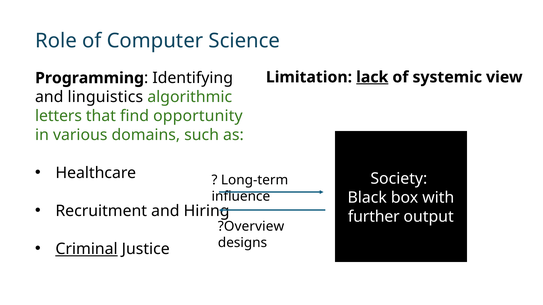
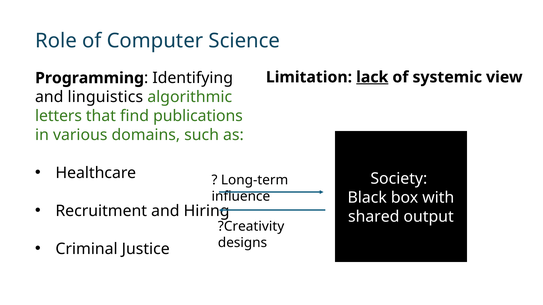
opportunity: opportunity -> publications (198, 116)
further: further -> shared (374, 217)
?Overview: ?Overview -> ?Creativity (251, 227)
Criminal underline: present -> none (87, 249)
